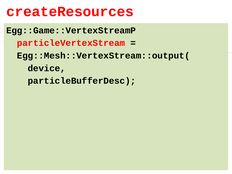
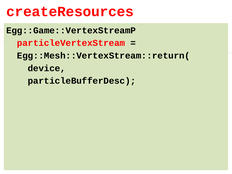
Egg::Mesh::VertexStream::output(: Egg::Mesh::VertexStream::output( -> Egg::Mesh::VertexStream::return( (103, 56)
